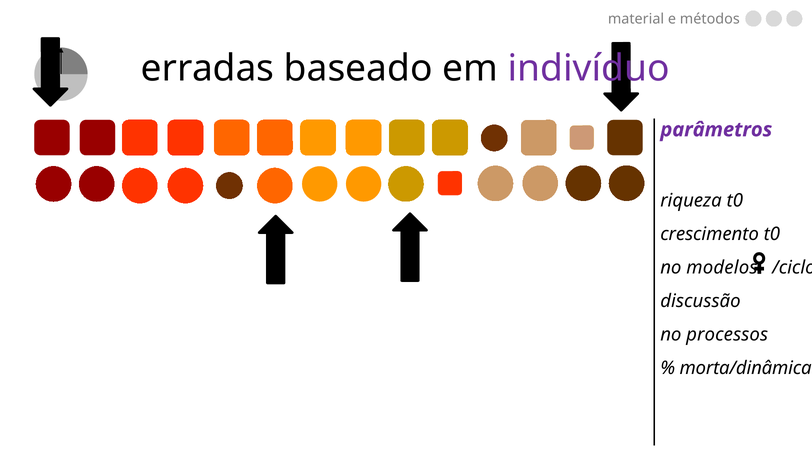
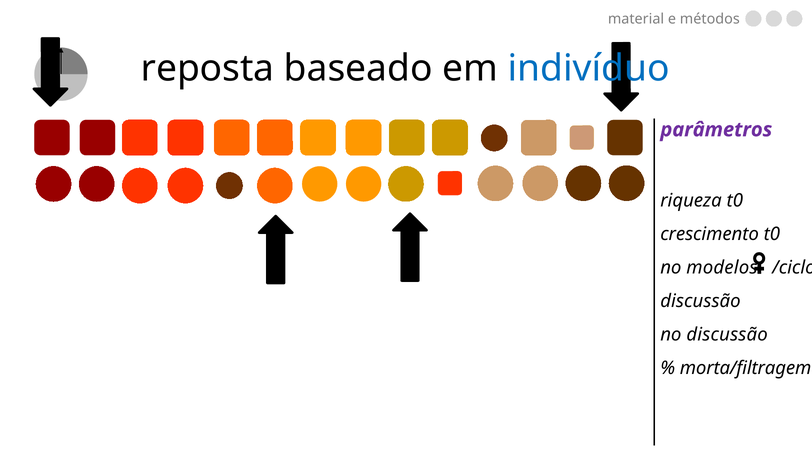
erradas: erradas -> reposta (208, 68)
indivíduo colour: purple -> blue (589, 68)
no processos: processos -> discussão (727, 334)
morta/dinâmica: morta/dinâmica -> morta/filtragem (746, 368)
